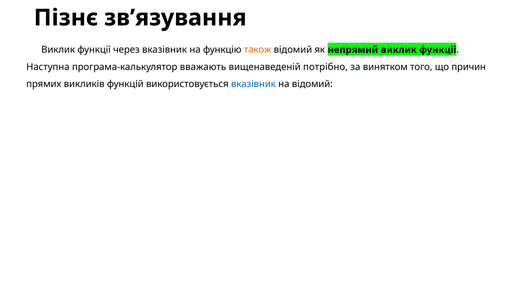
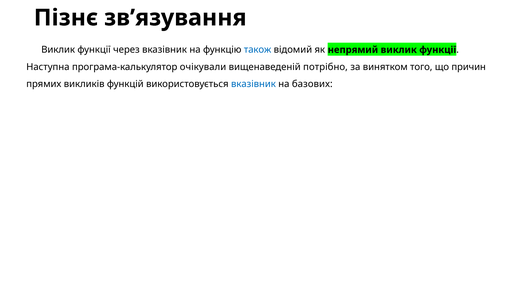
також colour: orange -> blue (258, 50)
вважають: вважають -> очікували (203, 67)
на відомий: відомий -> базових (312, 84)
